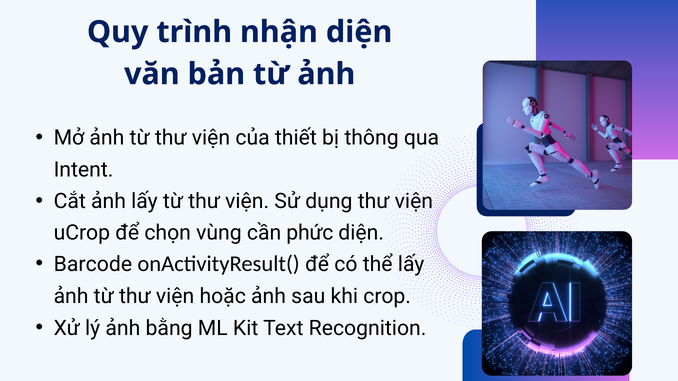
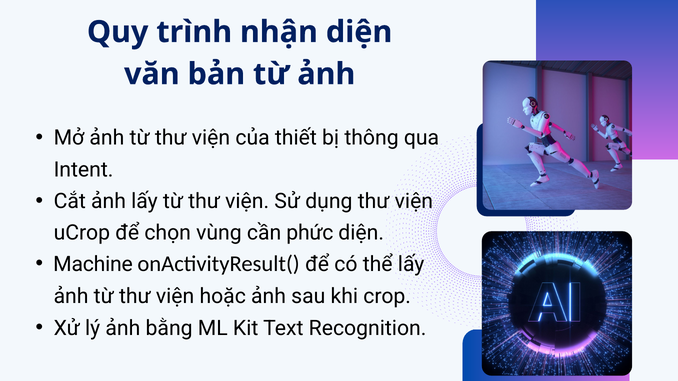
Barcode: Barcode -> Machine (93, 265)
